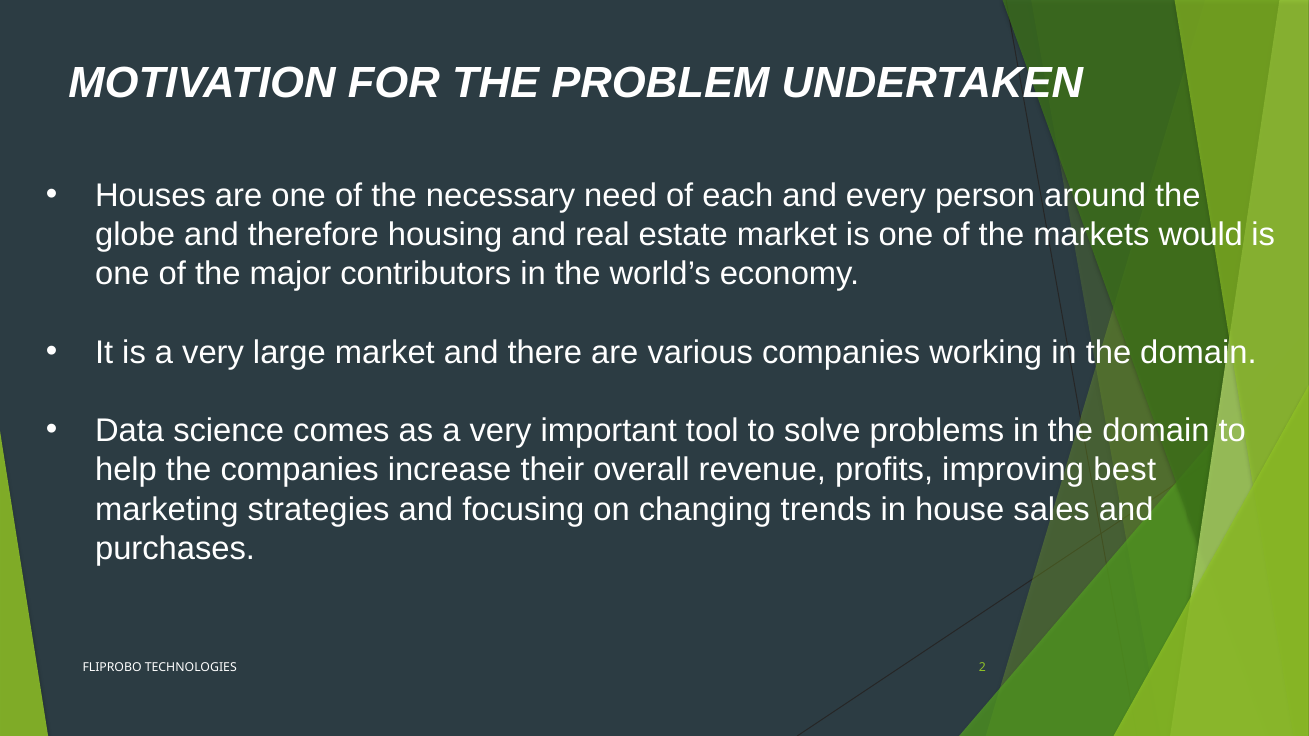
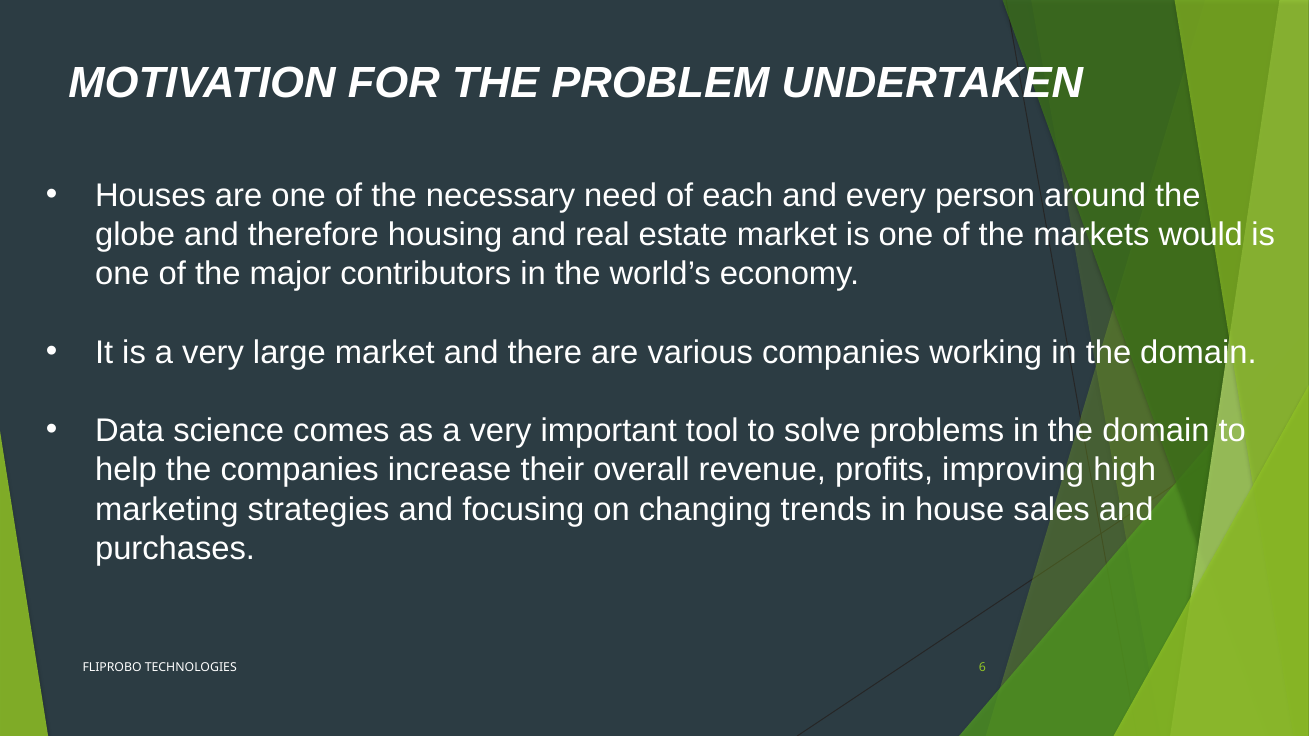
best: best -> high (1125, 470)
2: 2 -> 6 (983, 668)
